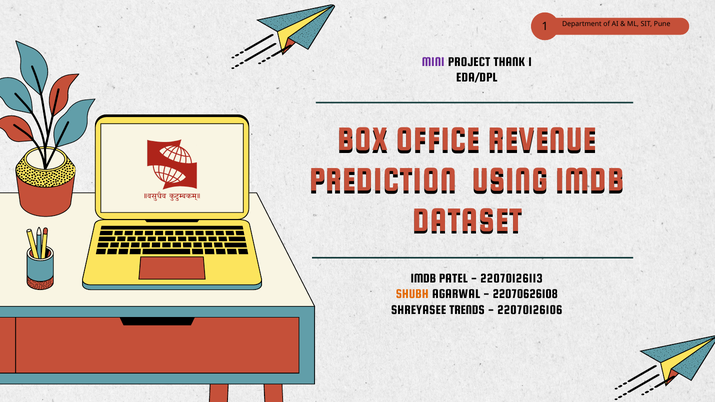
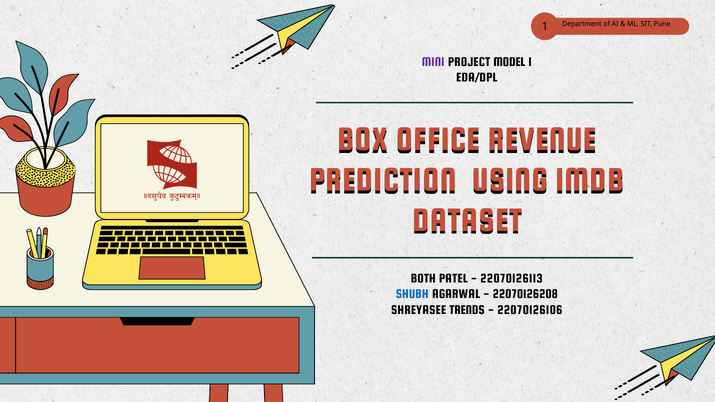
THANK: THANK -> MODEL (509, 62)
IMDB: IMDB -> BOTH (423, 278)
SHUBH colour: orange -> blue (412, 294)
22070626108: 22070626108 -> 22070126208 (525, 294)
